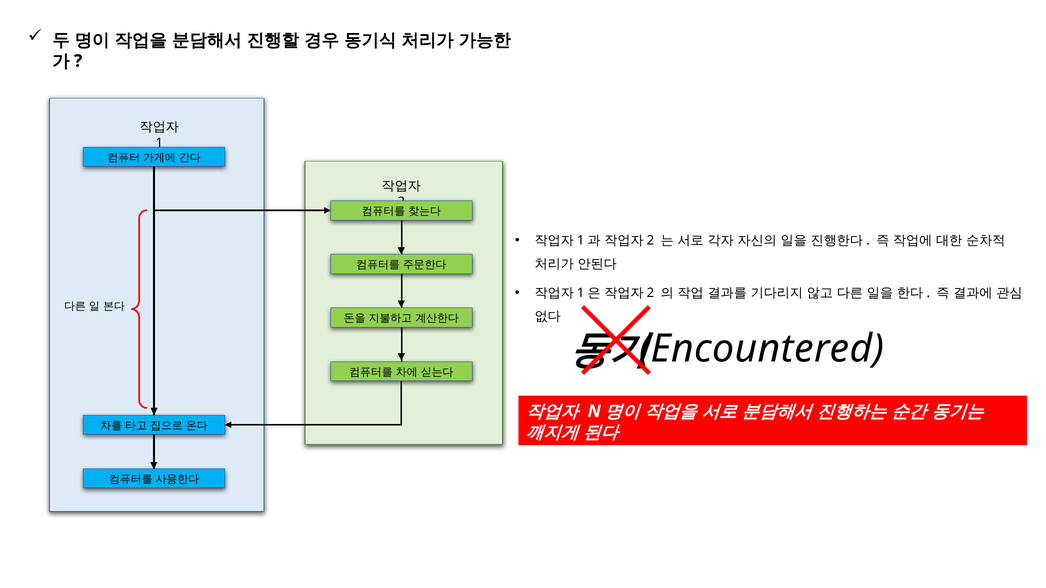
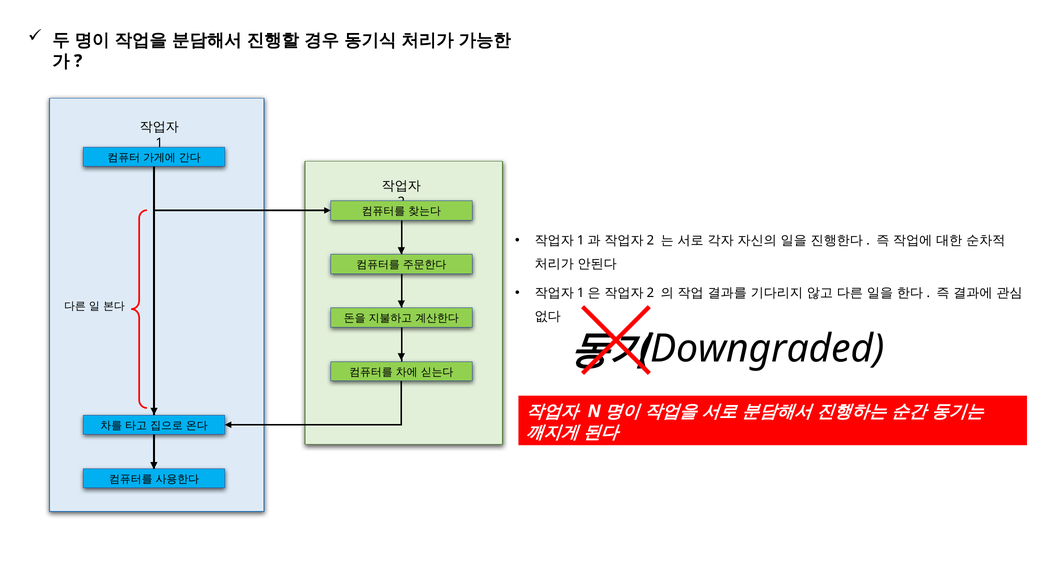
Encountered: Encountered -> Downgraded (762, 349)
